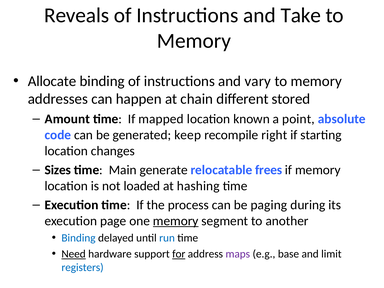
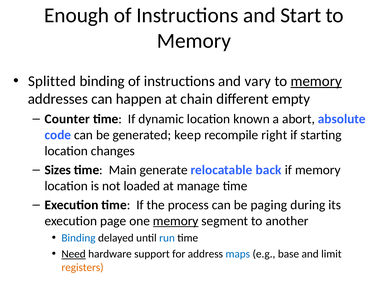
Reveals: Reveals -> Enough (77, 15)
Take: Take -> Start (301, 15)
Allocate: Allocate -> Splitted (52, 81)
memory underline: none -> present (316, 81)
stored: stored -> empty (291, 99)
Amount: Amount -> Counter (67, 119)
mapped: mapped -> dynamic (161, 119)
point: point -> abort (298, 119)
frees: frees -> back (269, 170)
hashing: hashing -> manage (198, 186)
for underline: present -> none (179, 254)
maps colour: purple -> blue (238, 254)
registers colour: blue -> orange (83, 267)
